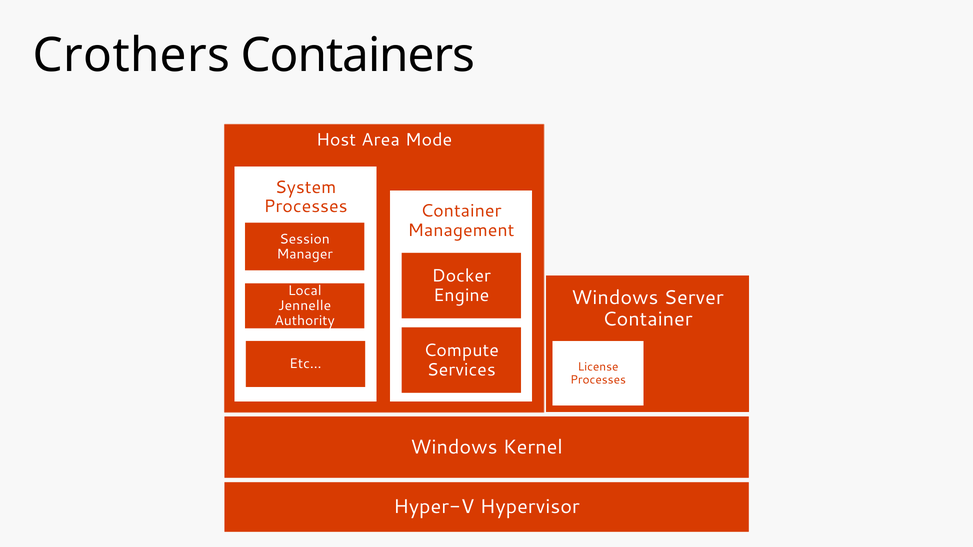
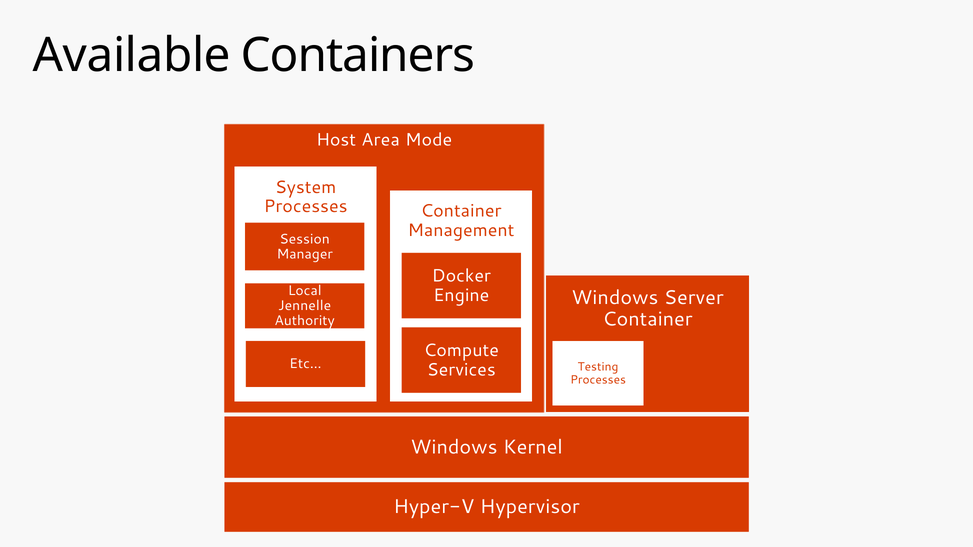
Crothers: Crothers -> Available (132, 56)
License: License -> Testing (598, 367)
